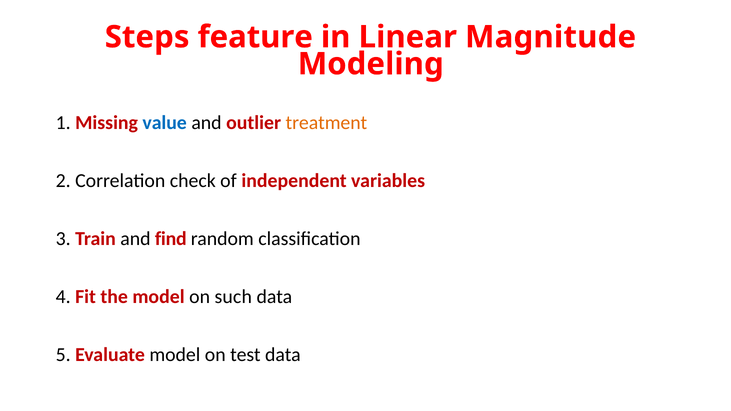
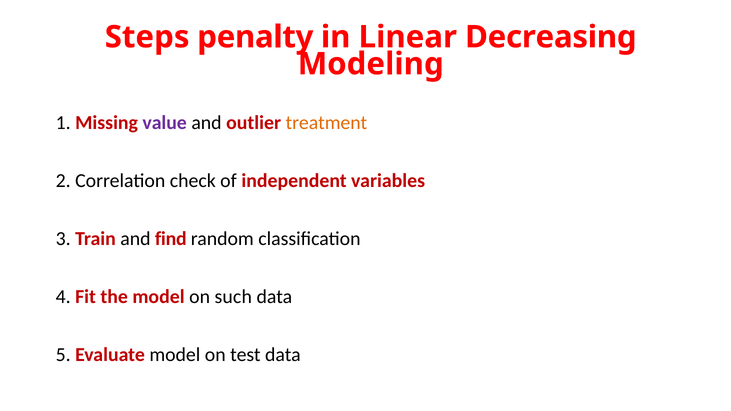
feature: feature -> penalty (255, 37)
Magnitude: Magnitude -> Decreasing (551, 37)
value colour: blue -> purple (165, 123)
